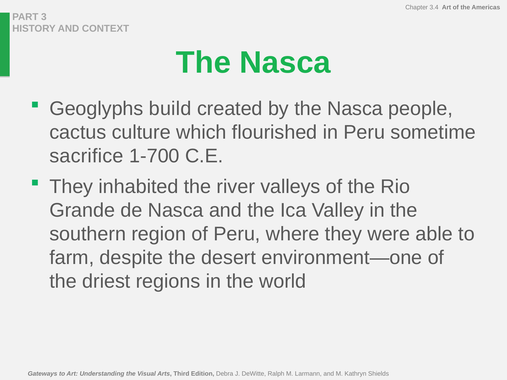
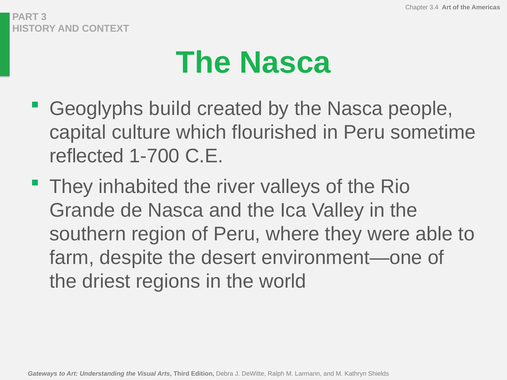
cactus: cactus -> capital (78, 132)
sacrifice: sacrifice -> reflected (87, 156)
